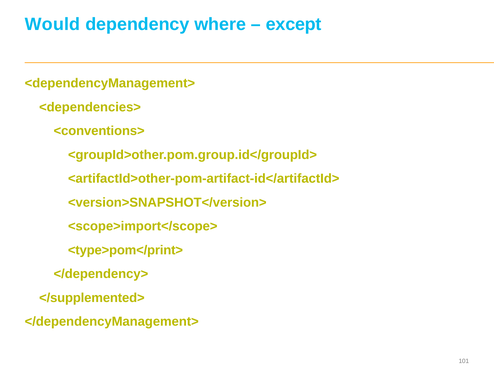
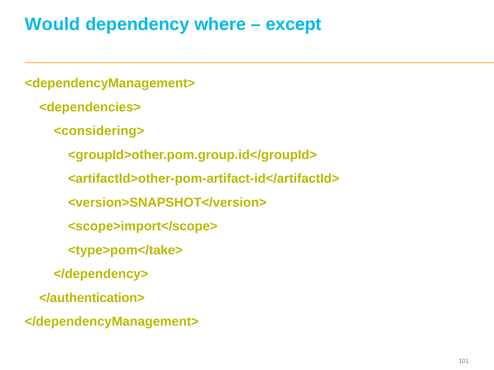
<conventions>: <conventions> -> <considering> (99, 131)
<type>pom</print>: <type>pom</print> -> <type>pom</take> (125, 250)
</supplemented>: </supplemented> -> </authentication> (92, 298)
